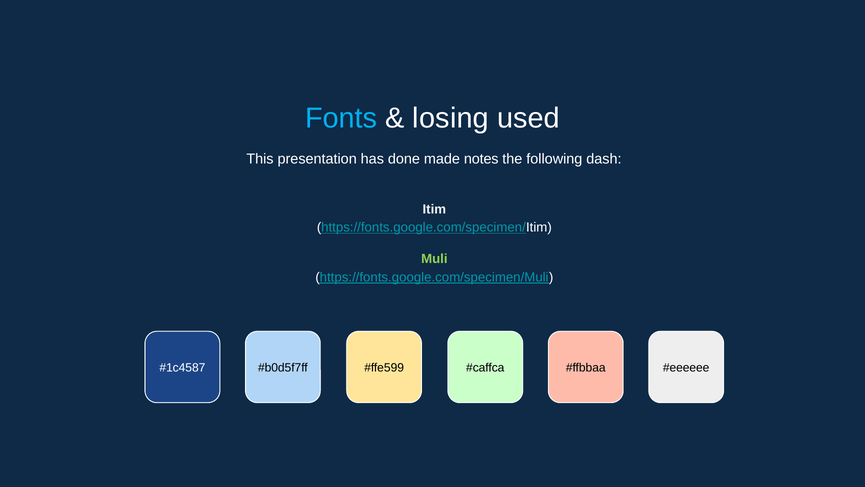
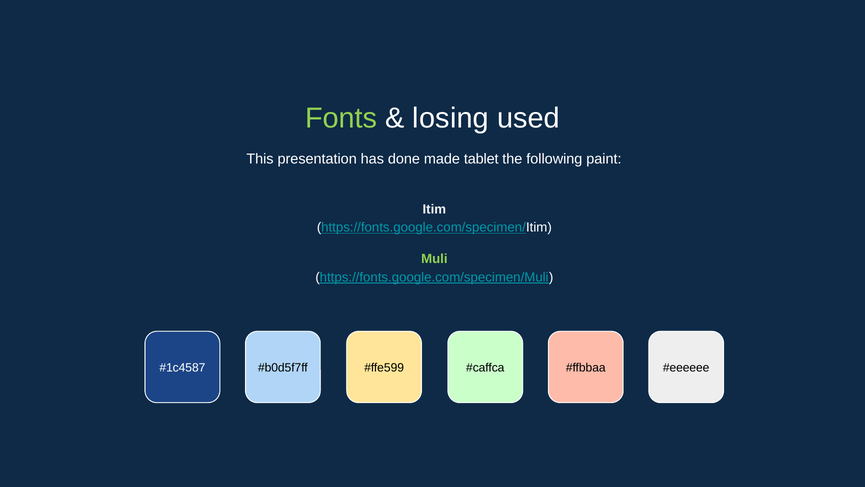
Fonts colour: light blue -> light green (341, 118)
notes: notes -> tablet (481, 159)
dash: dash -> paint (604, 159)
